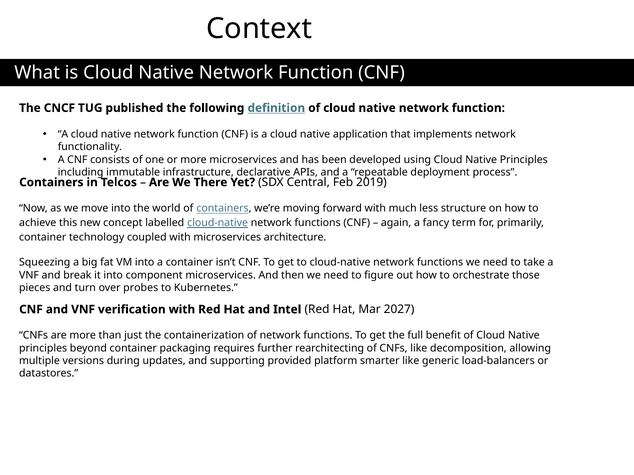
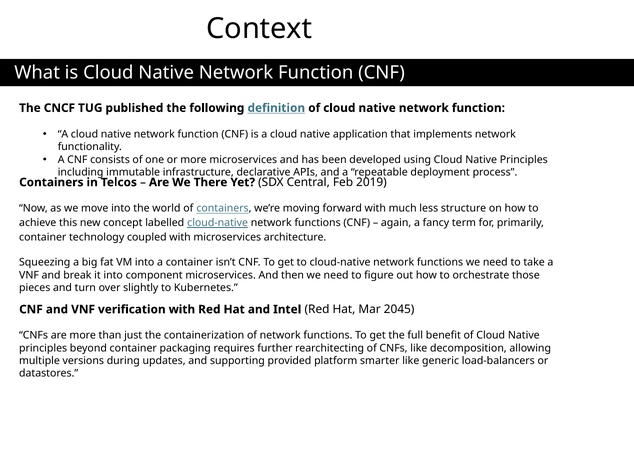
probes: probes -> slightly (141, 288)
2027: 2027 -> 2045 (399, 310)
